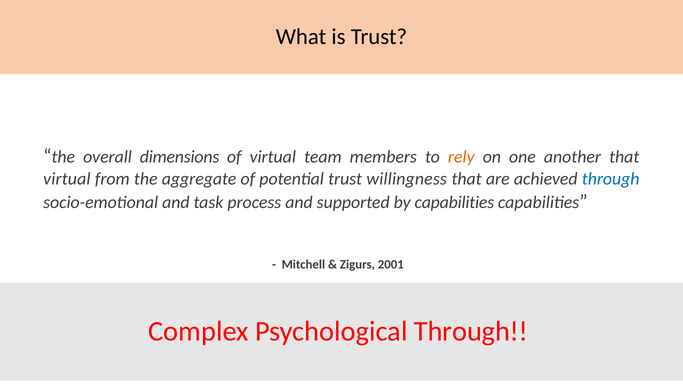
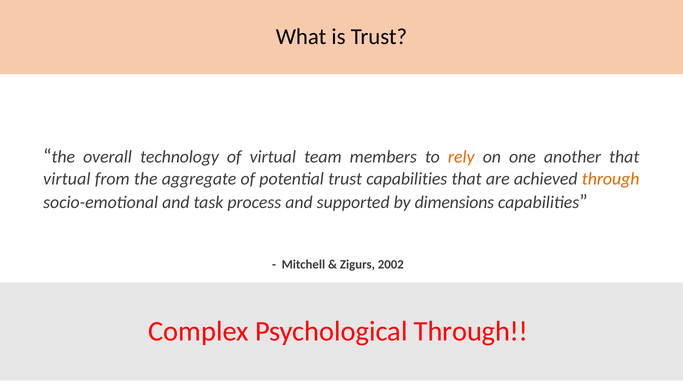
dimensions: dimensions -> technology (180, 157)
trust willingness: willingness -> capabilities (407, 179)
through colour: blue -> orange (611, 179)
by capabilities: capabilities -> dimensions (454, 202)
2001: 2001 -> 2002 (391, 265)
